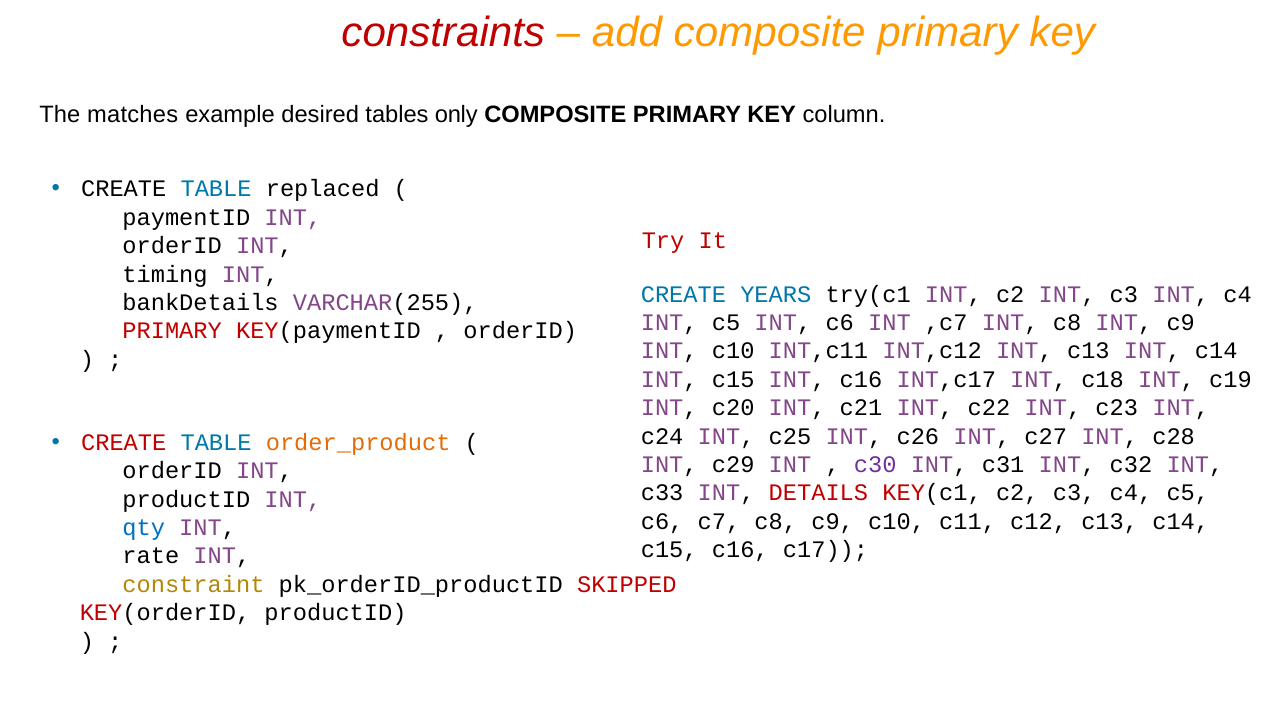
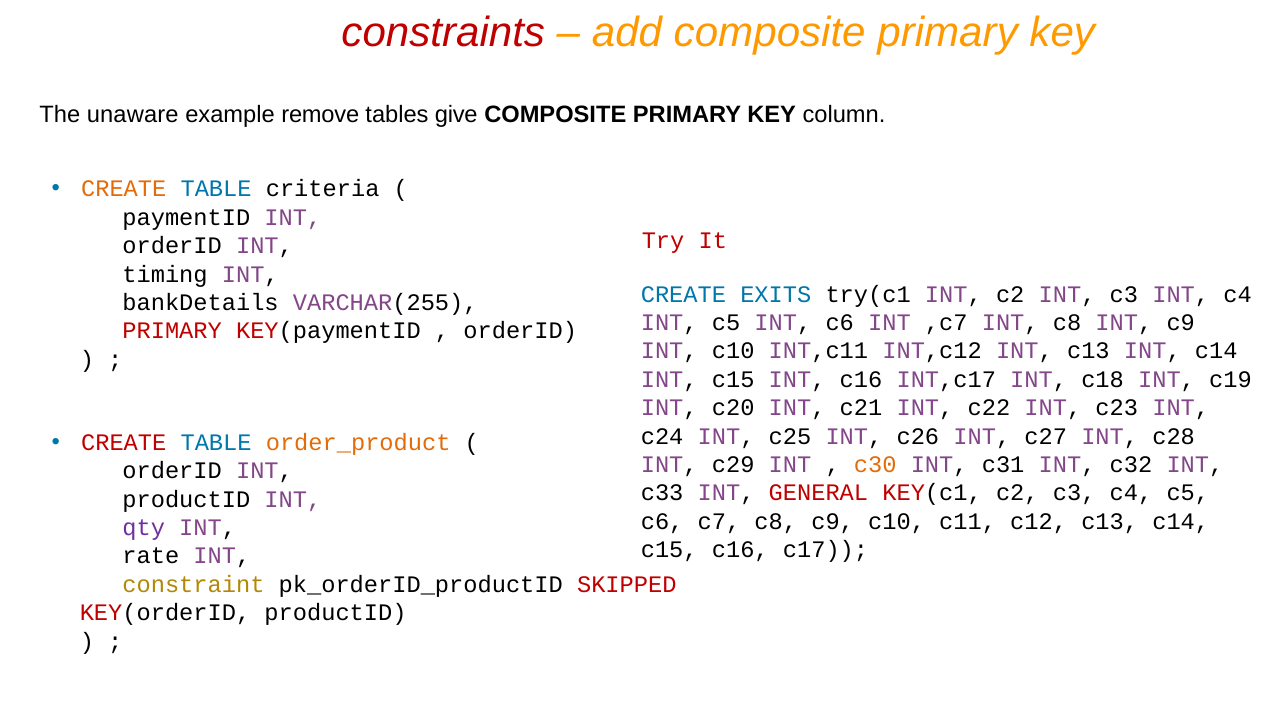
matches: matches -> unaware (133, 115)
desired: desired -> remove (320, 115)
only: only -> give (456, 115)
CREATE colour: black -> orange (124, 189)
replaced: replaced -> criteria (323, 189)
YEARS: YEARS -> EXITS (776, 294)
c30 colour: purple -> orange (875, 465)
DETAILS: DETAILS -> GENERAL (818, 493)
qty colour: blue -> purple (144, 528)
